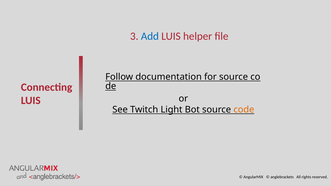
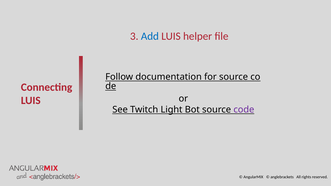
code colour: orange -> purple (244, 110)
